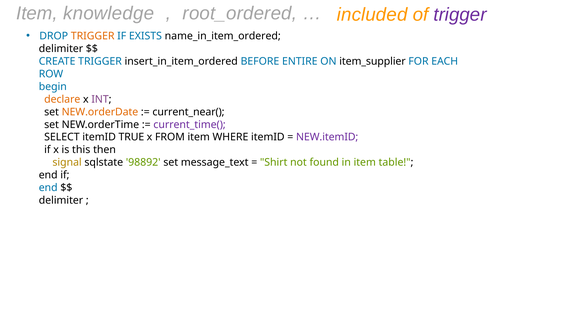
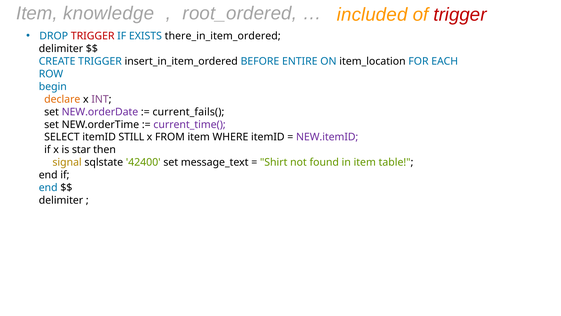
trigger colour: purple -> red (460, 15)
TRIGGER colour: orange -> red (93, 36)
name_in_item_ordered: name_in_item_ordered -> there_in_item_ordered (223, 36)
item_supplier: item_supplier -> item_location (372, 61)
NEW.orderDate colour: orange -> purple (100, 112)
current_near(: current_near( -> current_fails( (188, 112)
TRUE: TRUE -> STILL (131, 137)
this: this -> star (81, 150)
98892: 98892 -> 42400 (143, 162)
